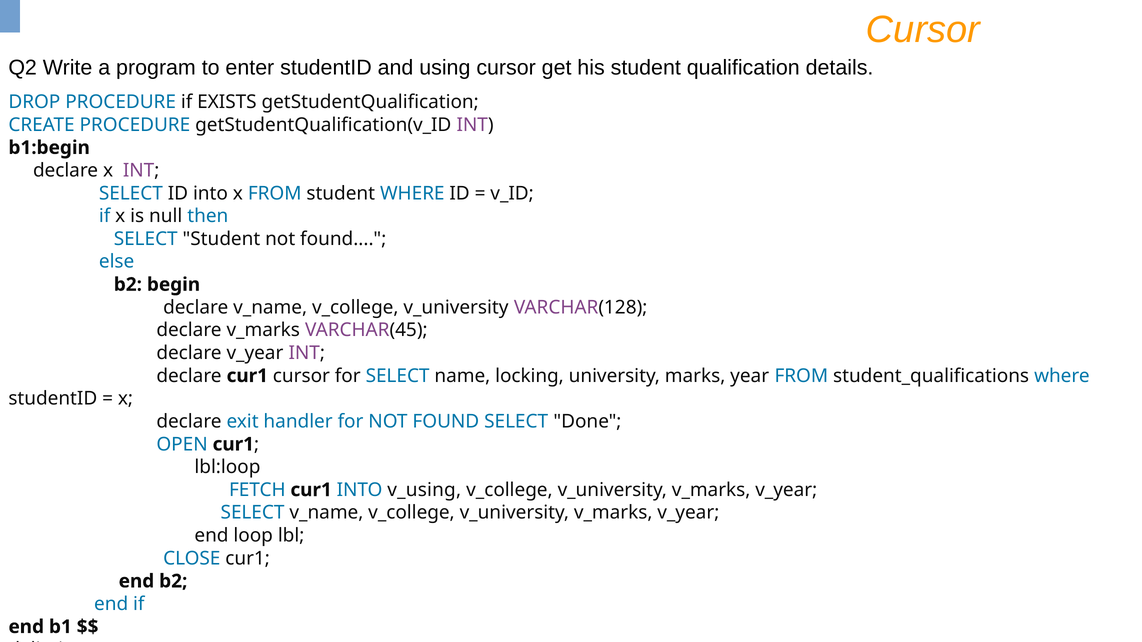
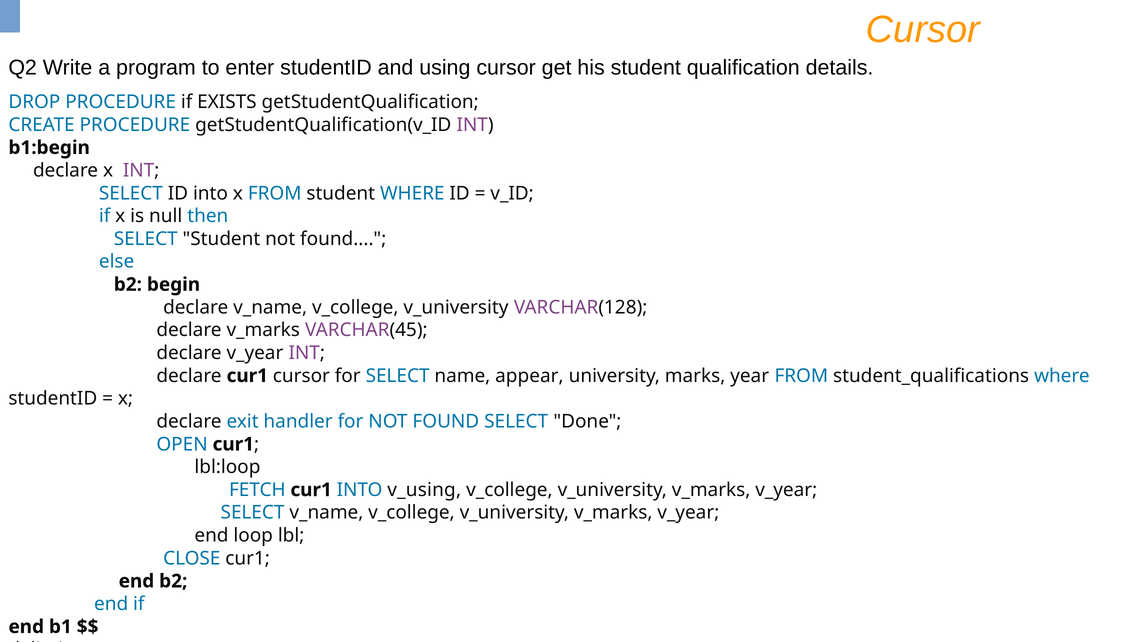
locking: locking -> appear (529, 376)
